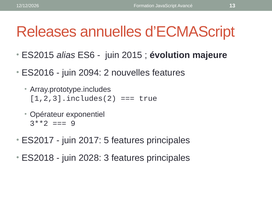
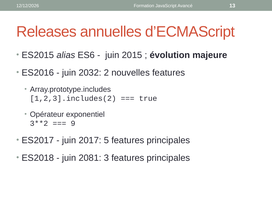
2094: 2094 -> 2032 (90, 73)
2028: 2028 -> 2081 (90, 158)
